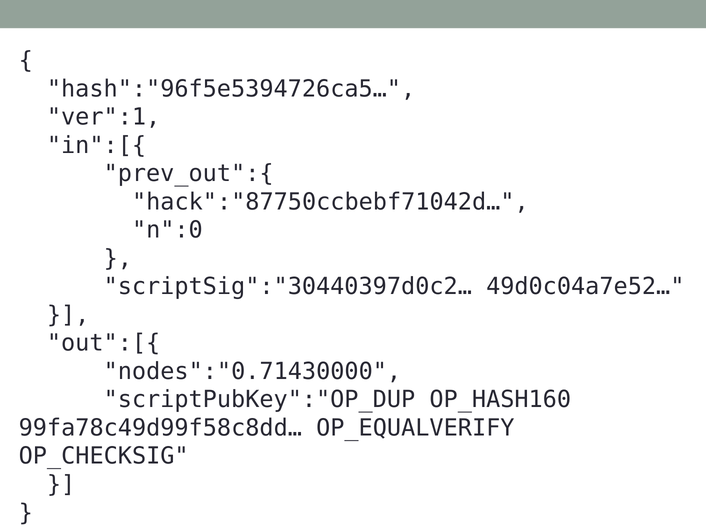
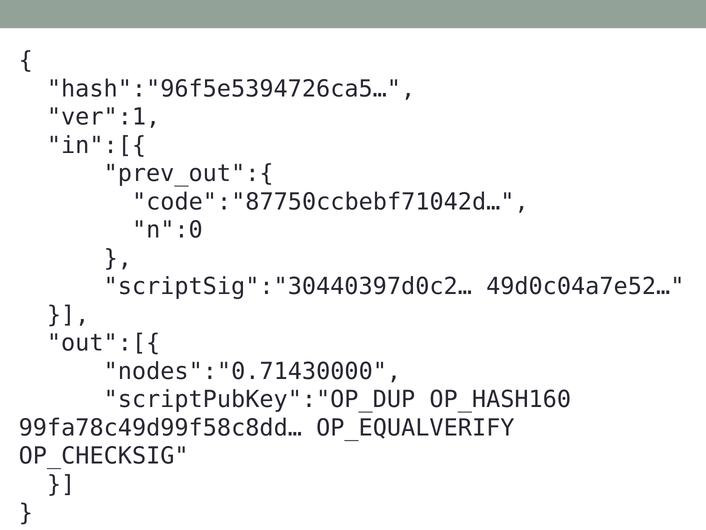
hack":"87750ccbebf71042d…: hack":"87750ccbebf71042d… -> code":"87750ccbebf71042d… (330, 202)
